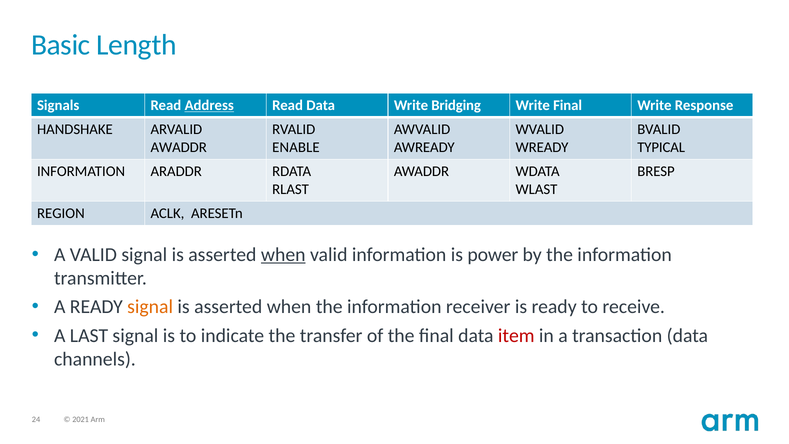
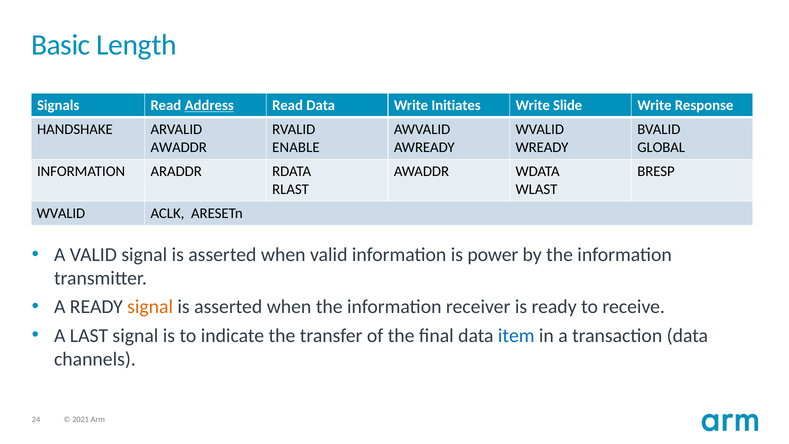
Bridging: Bridging -> Initiates (456, 105)
Write Final: Final -> Slide (568, 105)
TYPICAL: TYPICAL -> GLOBAL (661, 147)
REGION: REGION -> WVALID (61, 213)
when underline: present -> none (283, 255)
item colour: red -> blue (516, 335)
